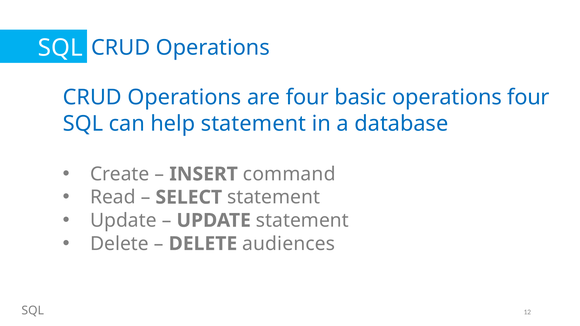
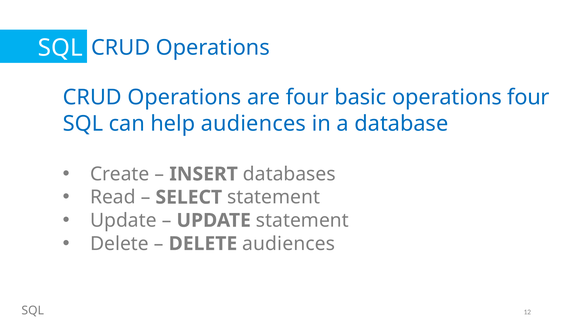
help statement: statement -> audiences (253, 124)
command: command -> databases (289, 174)
